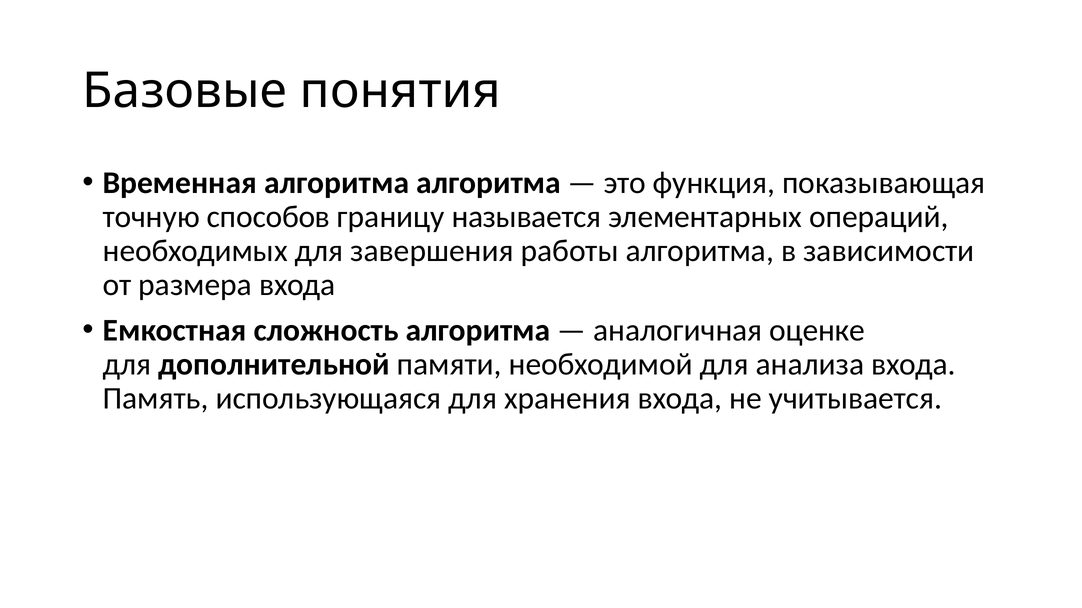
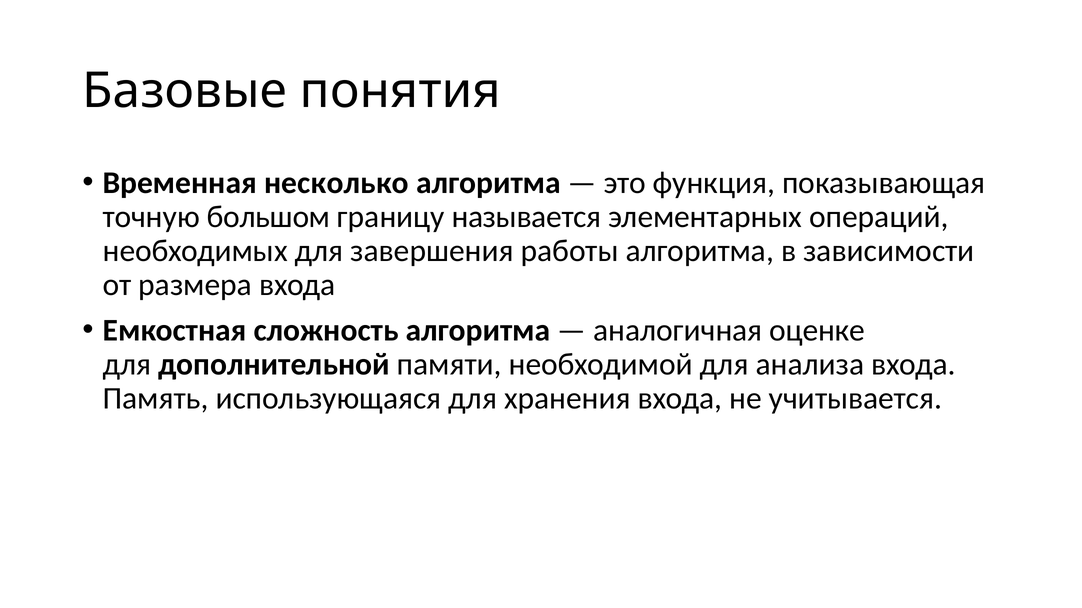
Временная алгоритма: алгоритма -> несколько (336, 183)
способов: способов -> большом (269, 217)
